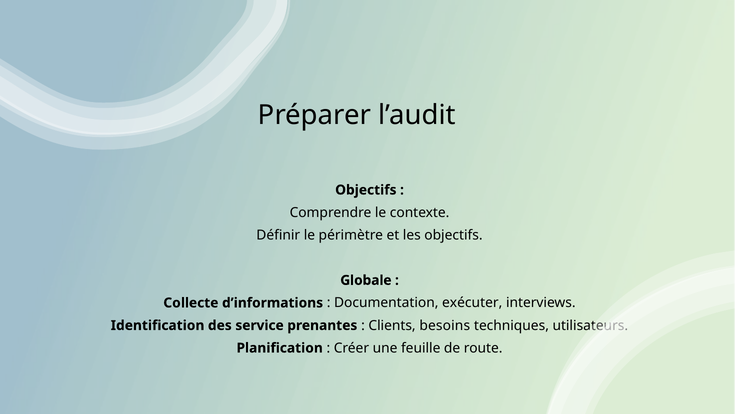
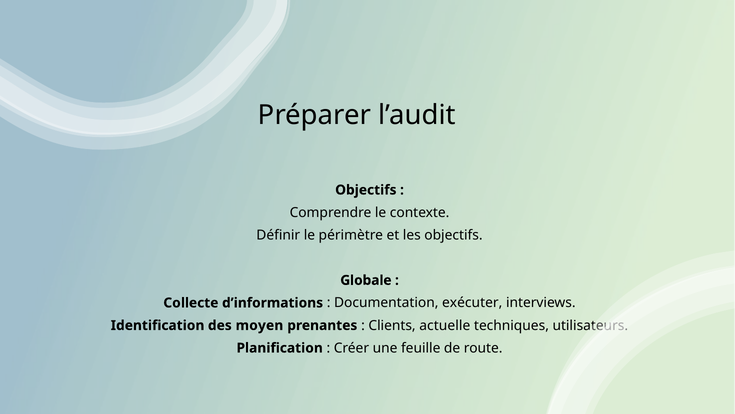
service: service -> moyen (259, 325)
besoins: besoins -> actuelle (445, 325)
